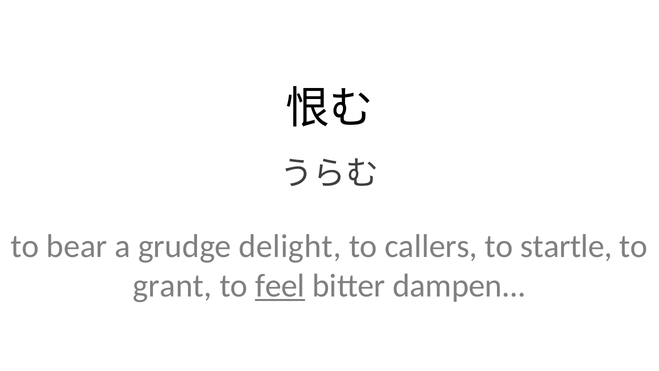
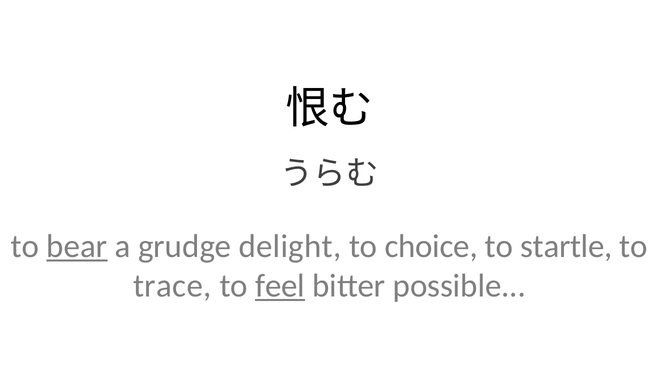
bear underline: none -> present (77, 246)
callers: callers -> choice (431, 246)
grant: grant -> trace (172, 286)
dampen: dampen -> possible (459, 286)
